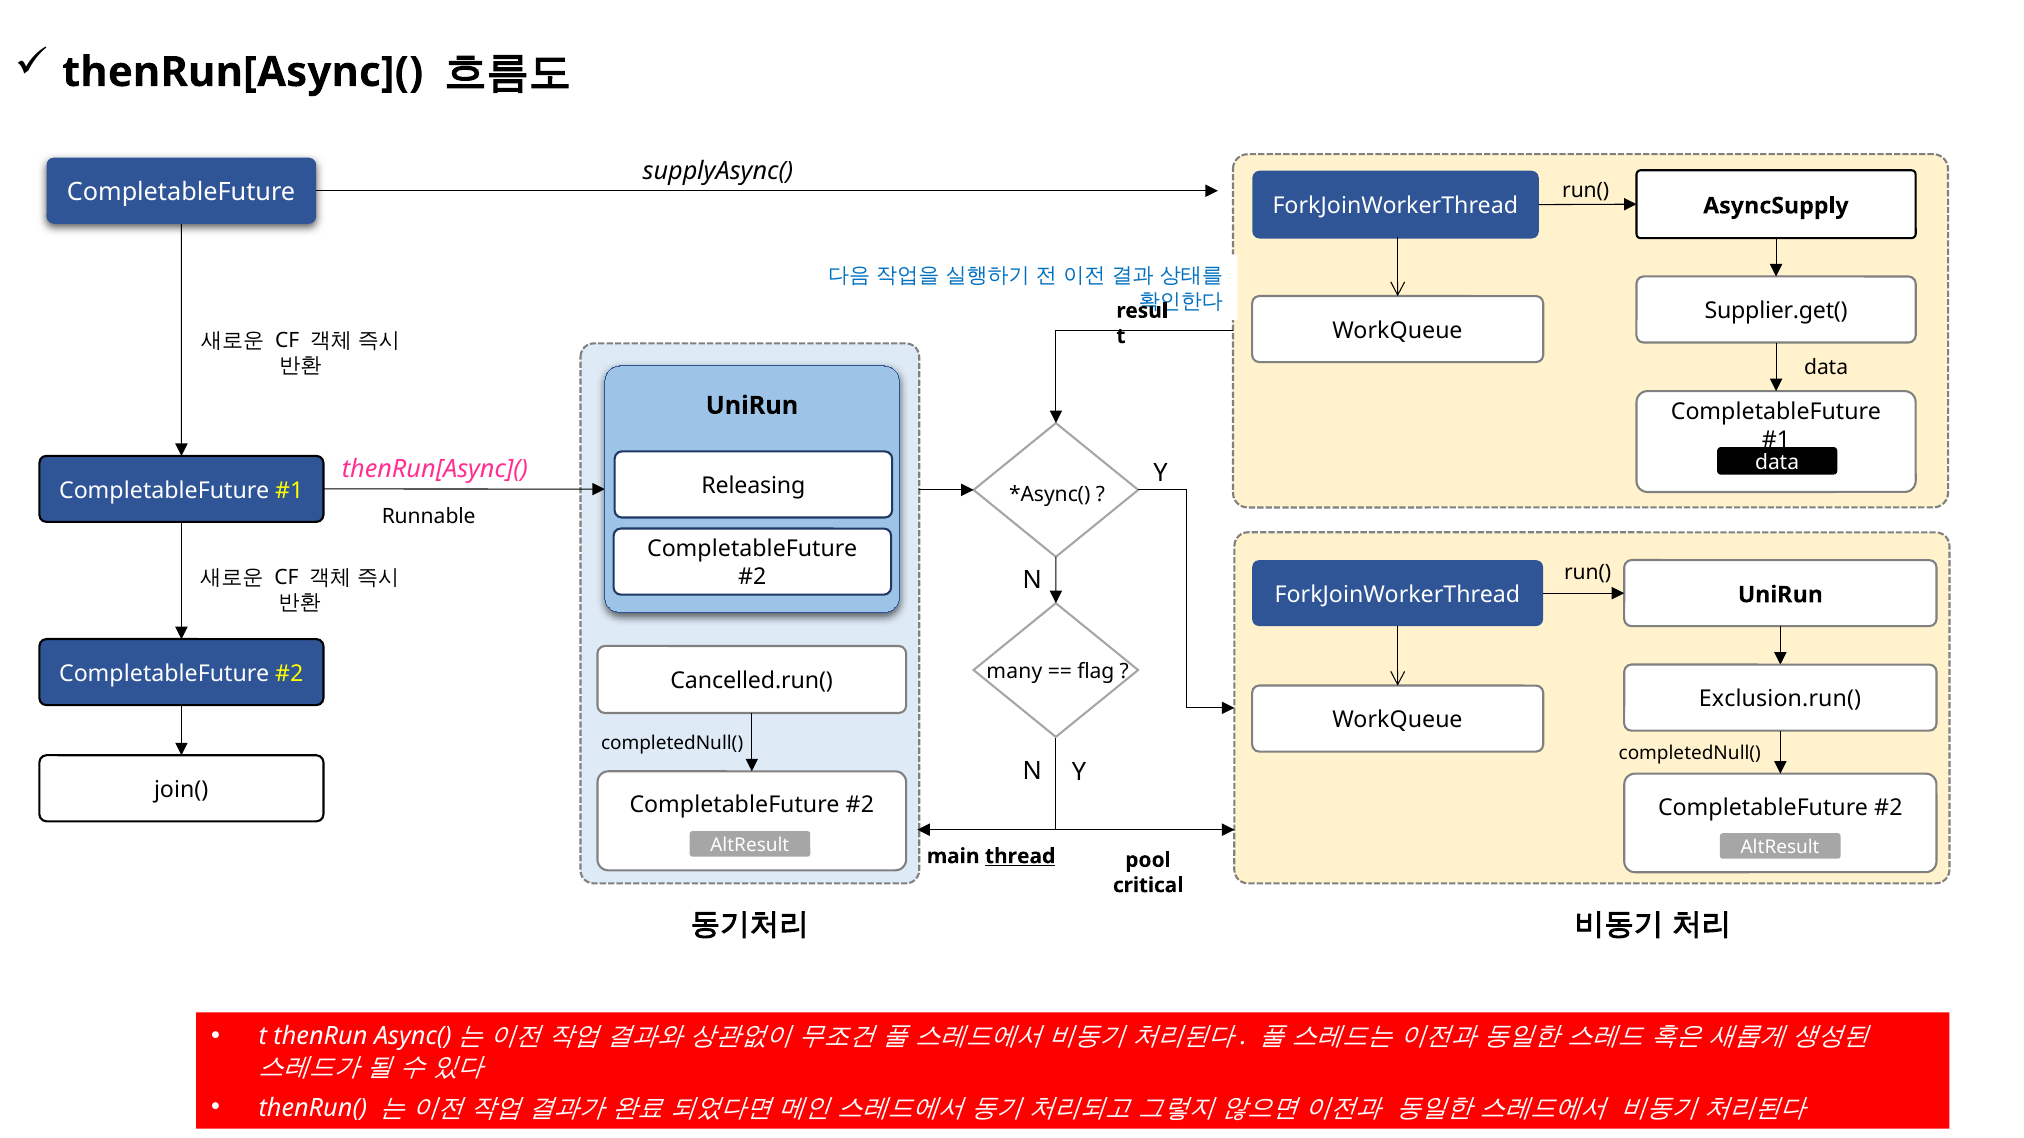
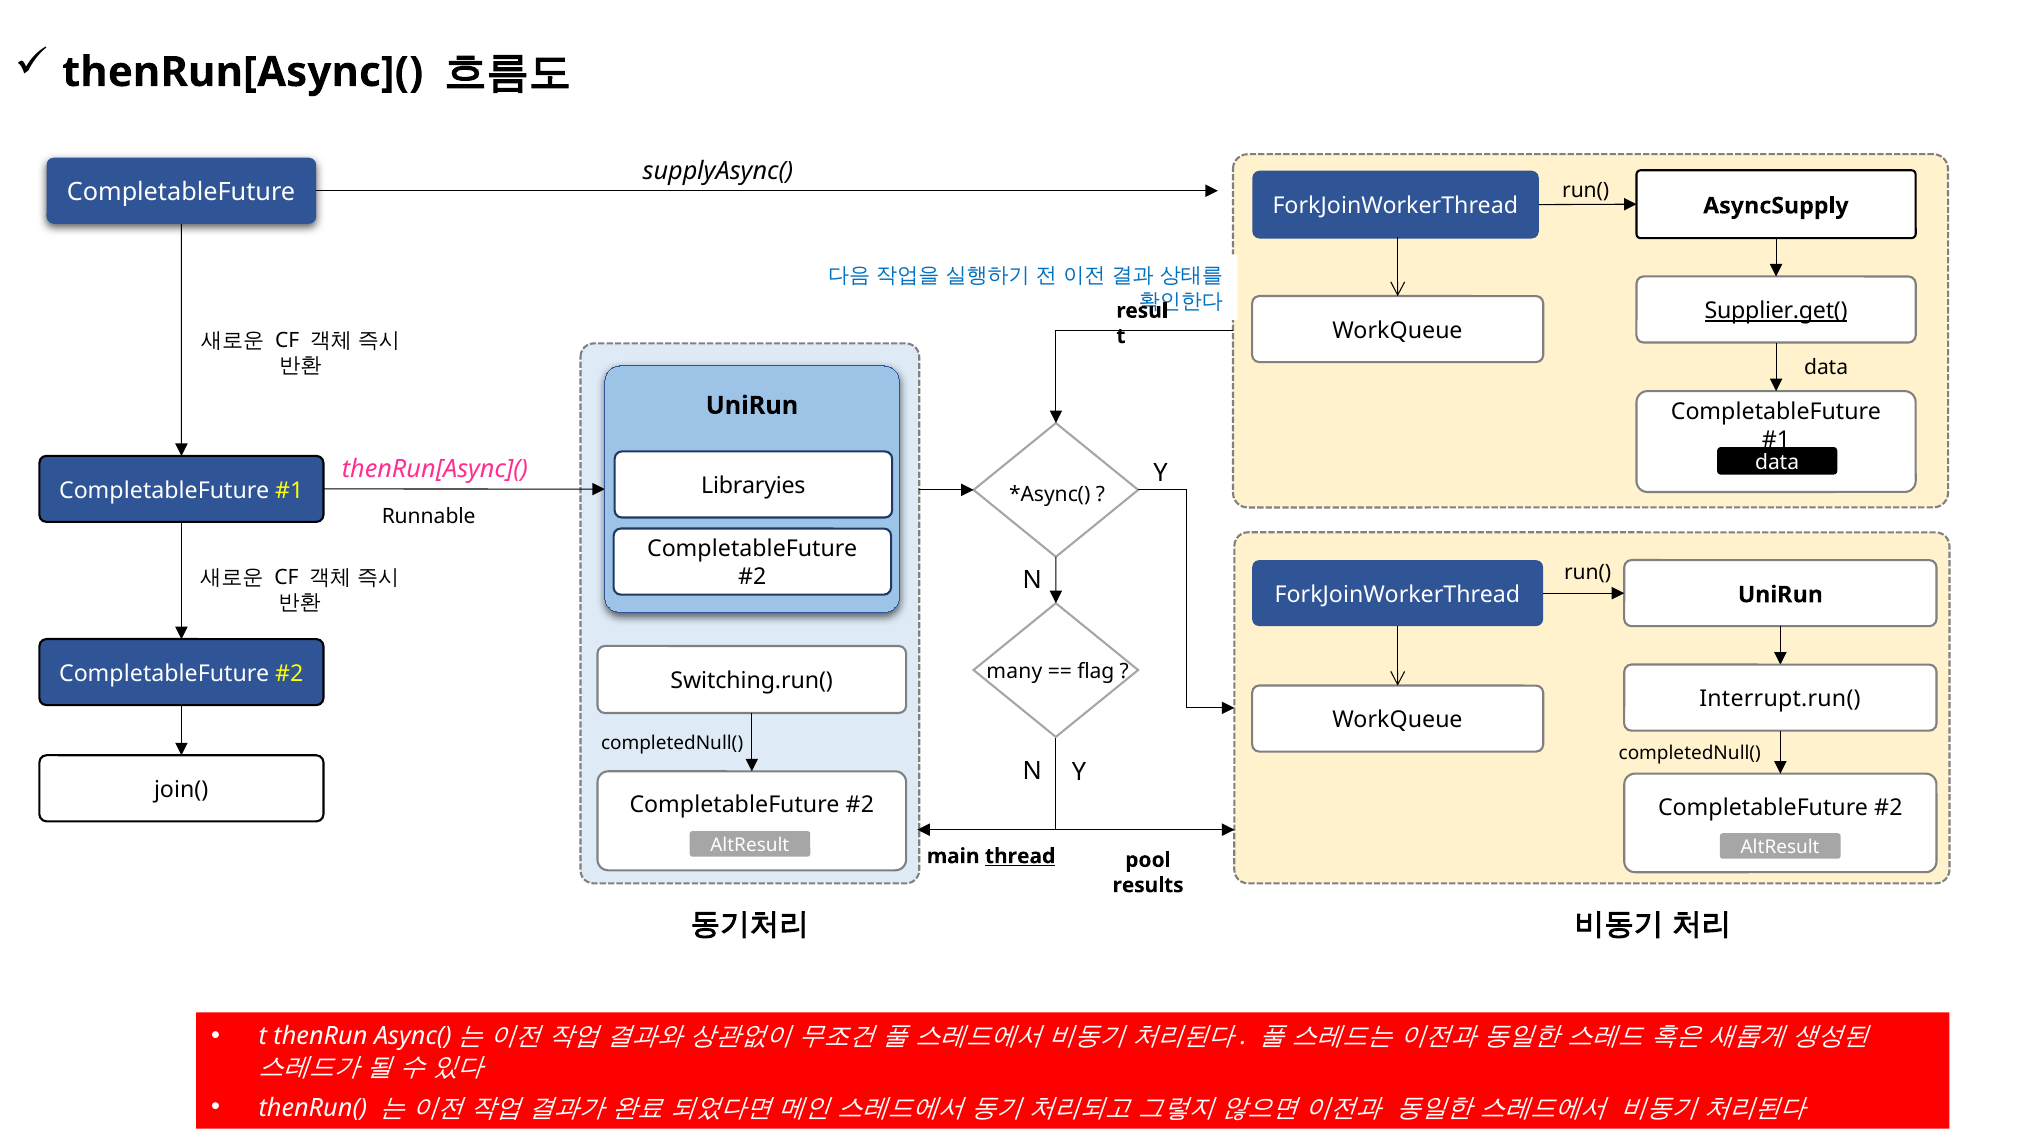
Supplier.get( underline: none -> present (1776, 311)
Releasing: Releasing -> Libraryies (753, 486)
Cancelled.run(: Cancelled.run( -> Switching.run( (752, 681)
Exclusion.run(: Exclusion.run( -> Interrupt.run( (1780, 699)
critical: critical -> results (1148, 886)
